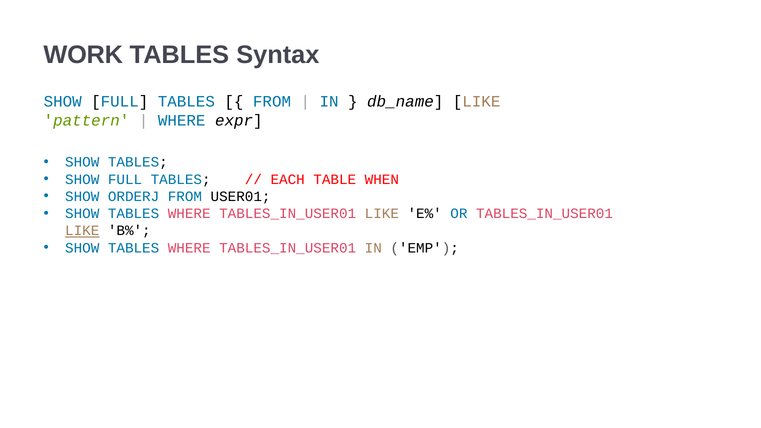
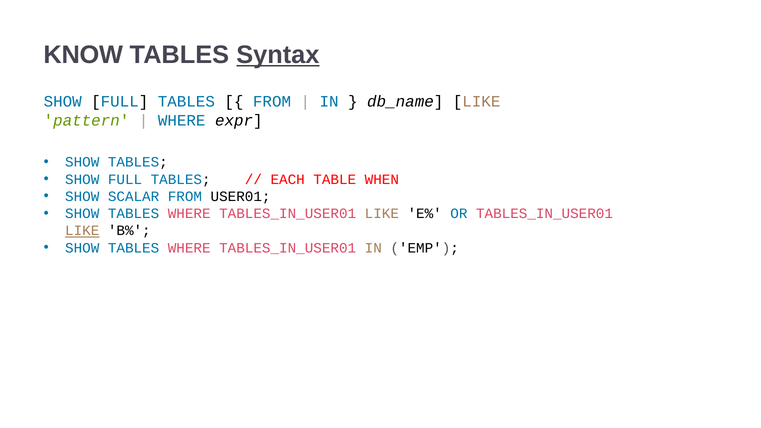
WORK: WORK -> KNOW (83, 55)
Syntax underline: none -> present (278, 55)
ORDERJ: ORDERJ -> SCALAR (134, 197)
